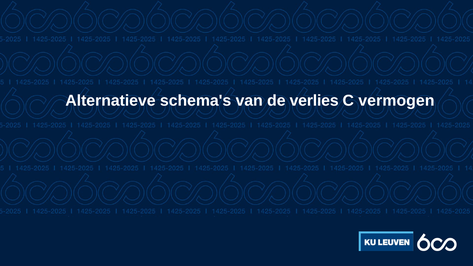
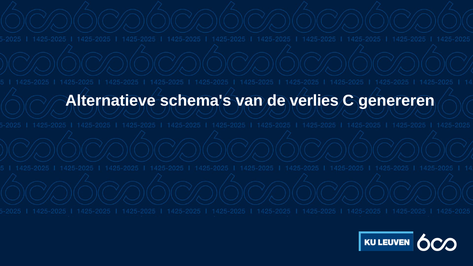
vermogen: vermogen -> genereren (396, 101)
